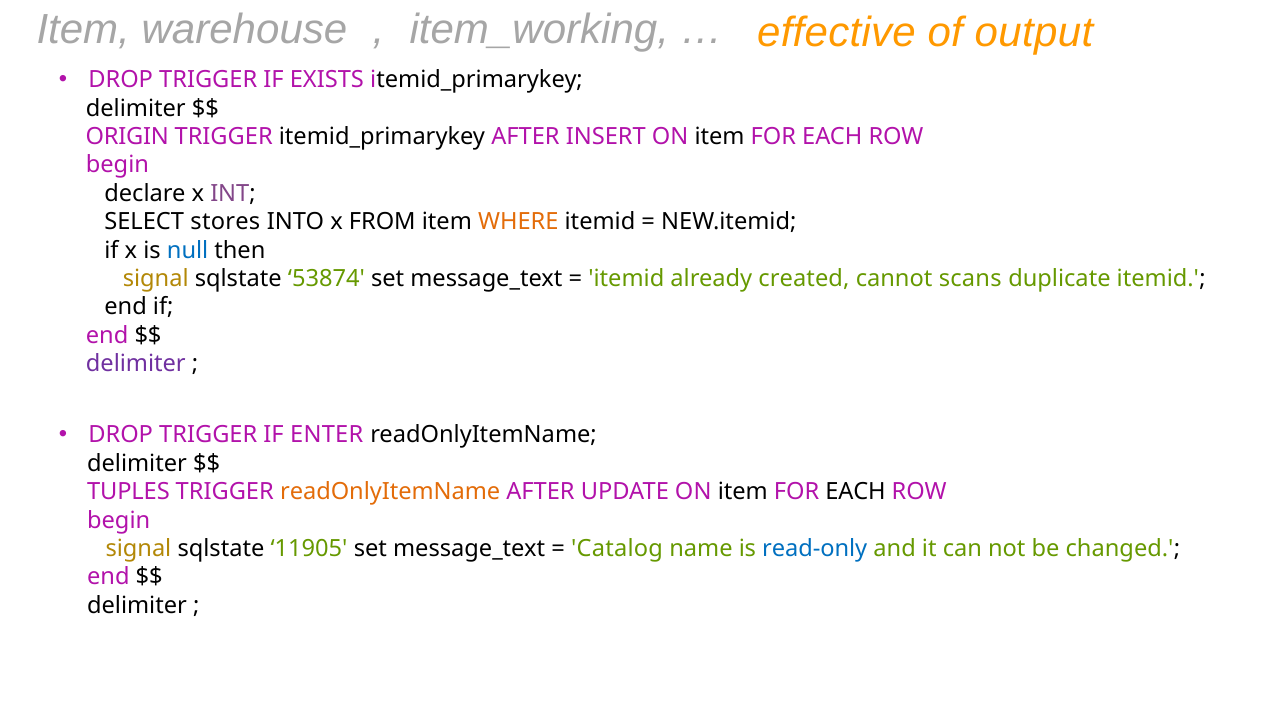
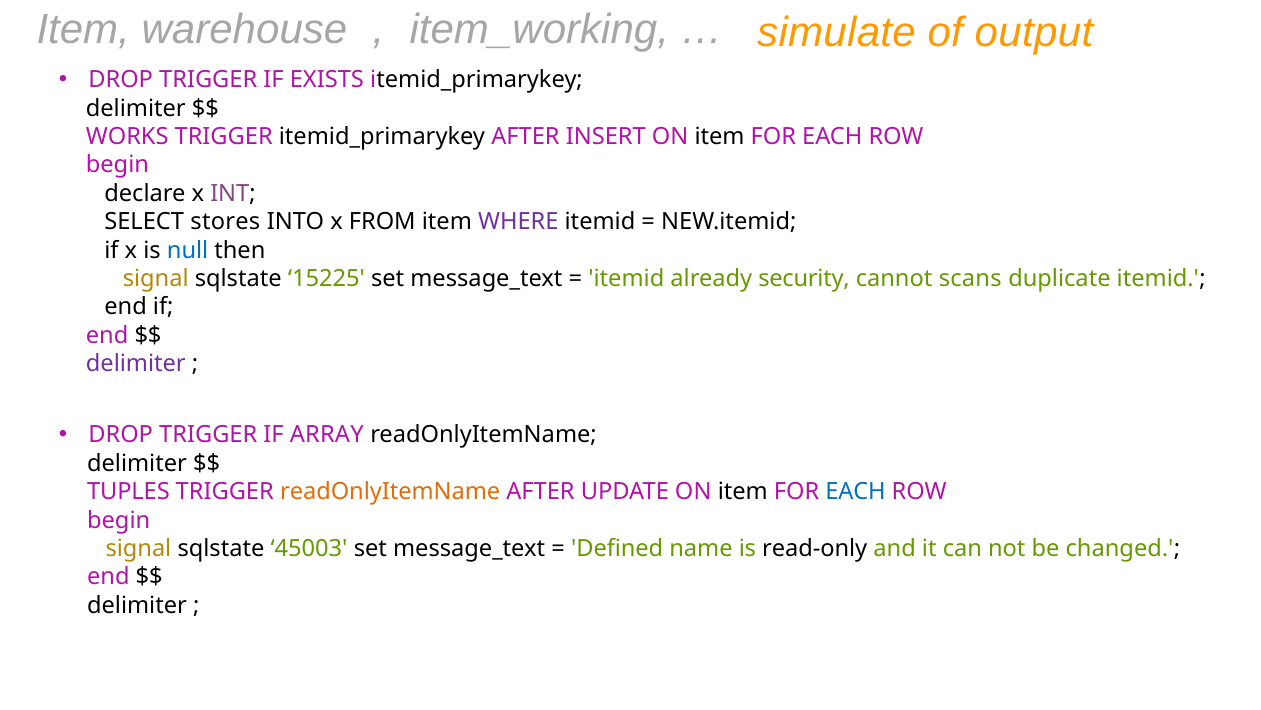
effective: effective -> simulate (836, 33)
ORIGIN: ORIGIN -> WORKS (127, 137)
WHERE colour: orange -> purple (518, 222)
53874: 53874 -> 15225 (326, 278)
created: created -> security (804, 278)
ENTER: ENTER -> ARRAY (327, 435)
EACH colour: black -> blue (856, 491)
11905: 11905 -> 45003 (309, 548)
Catalog: Catalog -> Defined (617, 548)
read-only colour: blue -> black (815, 548)
